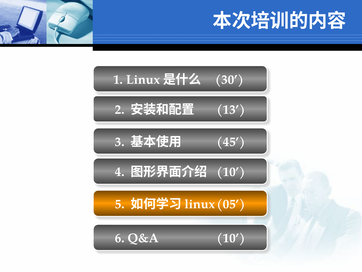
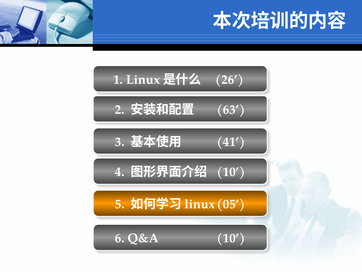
30: 30 -> 26 (230, 79)
13: 13 -> 63 (231, 110)
45: 45 -> 41 (231, 142)
